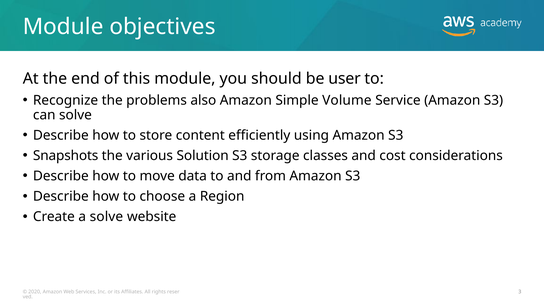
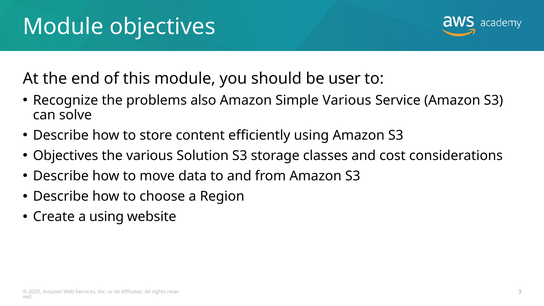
Simple Volume: Volume -> Various (347, 100)
Snapshots: Snapshots -> Objectives (66, 156)
a solve: solve -> using (107, 217)
